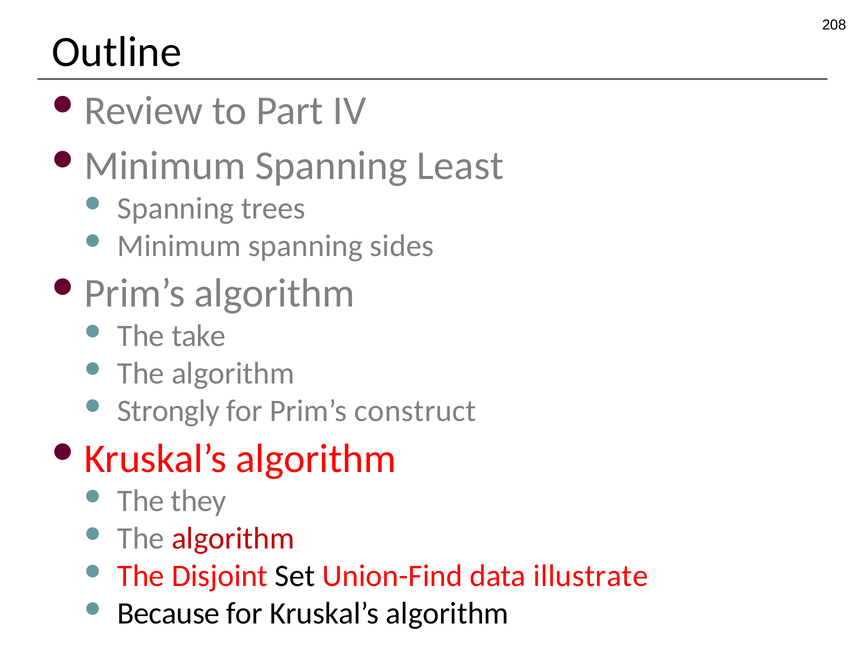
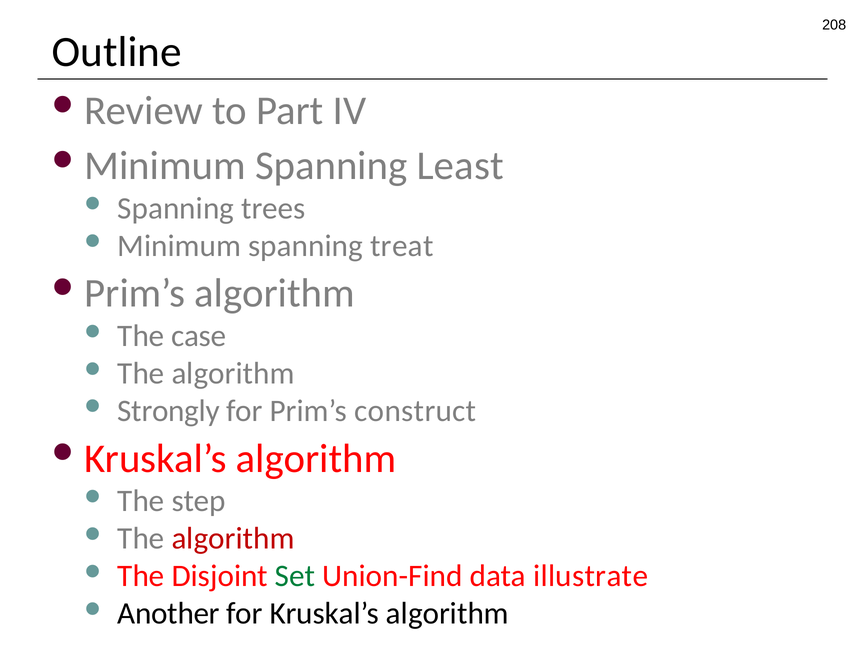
sides: sides -> treat (402, 246)
take: take -> case (199, 336)
they: they -> step (199, 501)
Set colour: black -> green (295, 576)
Because: Because -> Another (169, 613)
